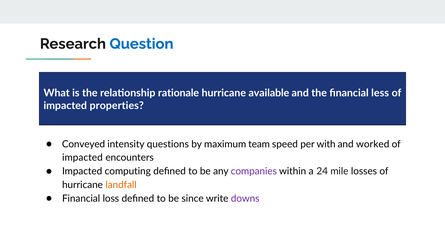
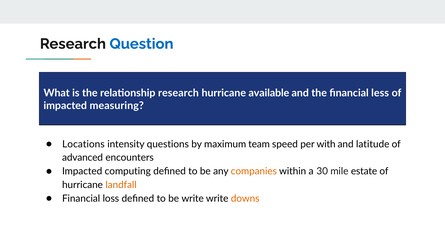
relationship rationale: rationale -> research (178, 93)
properties: properties -> measuring (117, 106)
Conveyed: Conveyed -> Locations (83, 144)
worked: worked -> latitude (373, 144)
impacted: impacted -> advanced (83, 158)
companies colour: purple -> orange (254, 172)
24: 24 -> 30 (322, 172)
losses: losses -> estate (364, 172)
be since: since -> write (193, 199)
downs colour: purple -> orange (245, 199)
